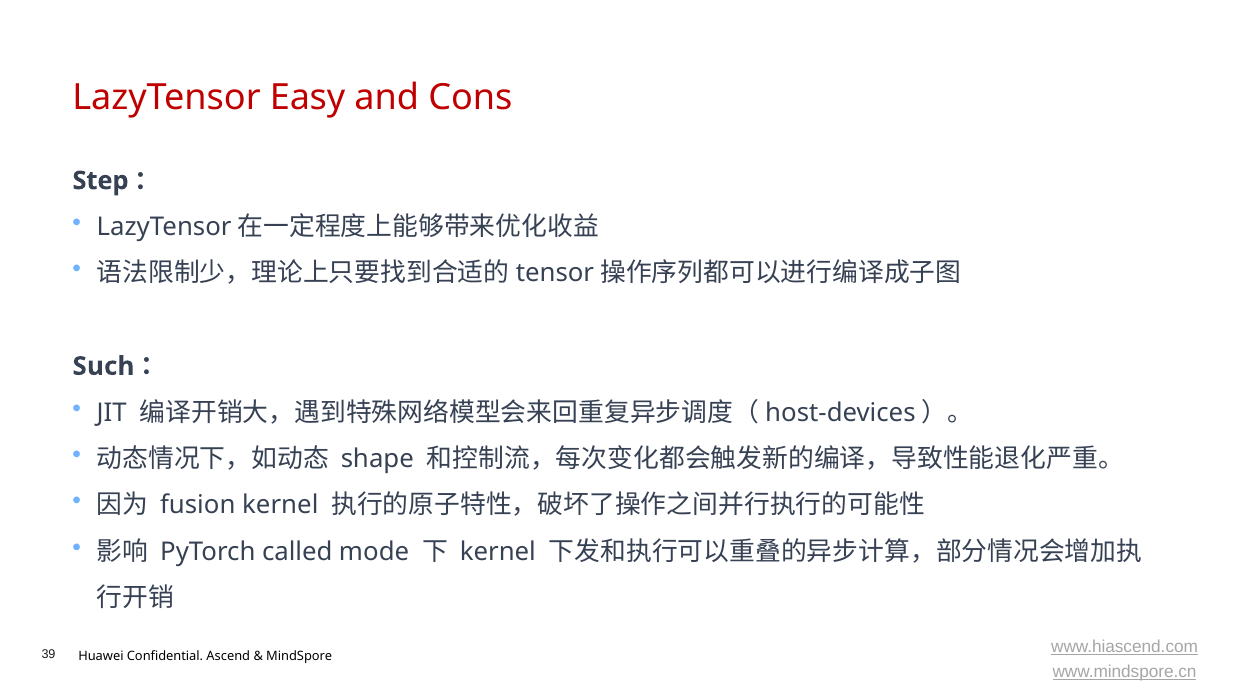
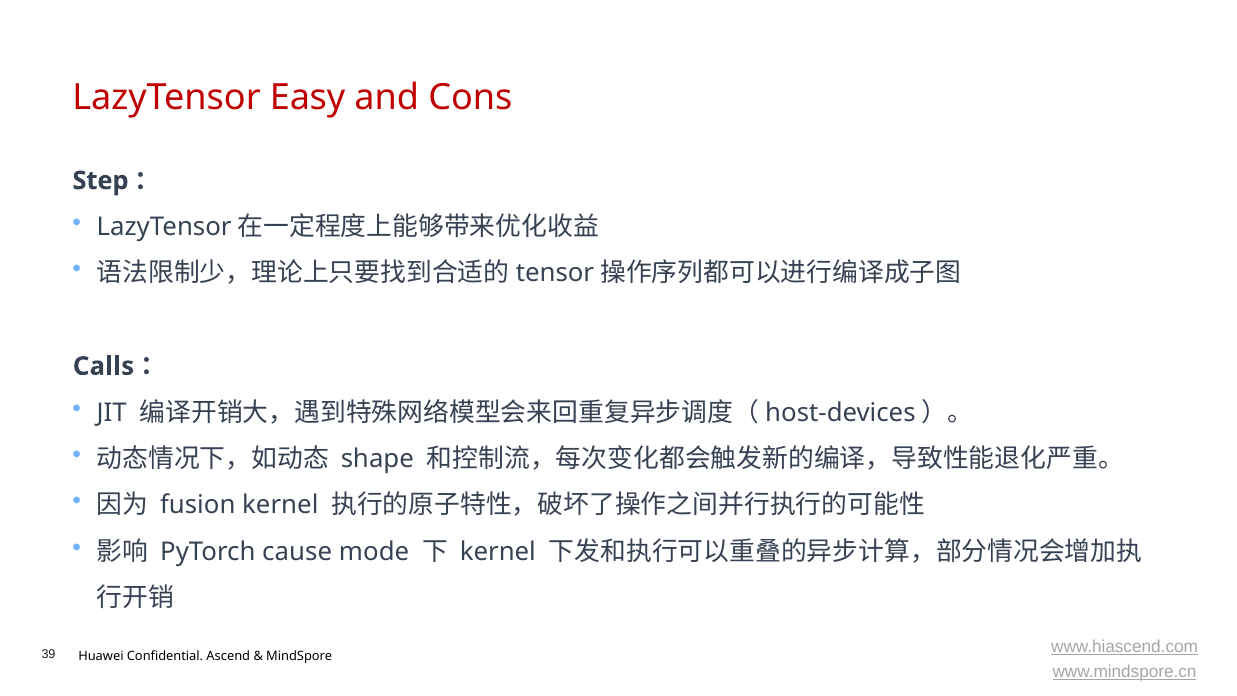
Such: Such -> Calls (103, 366)
called: called -> cause (297, 552)
